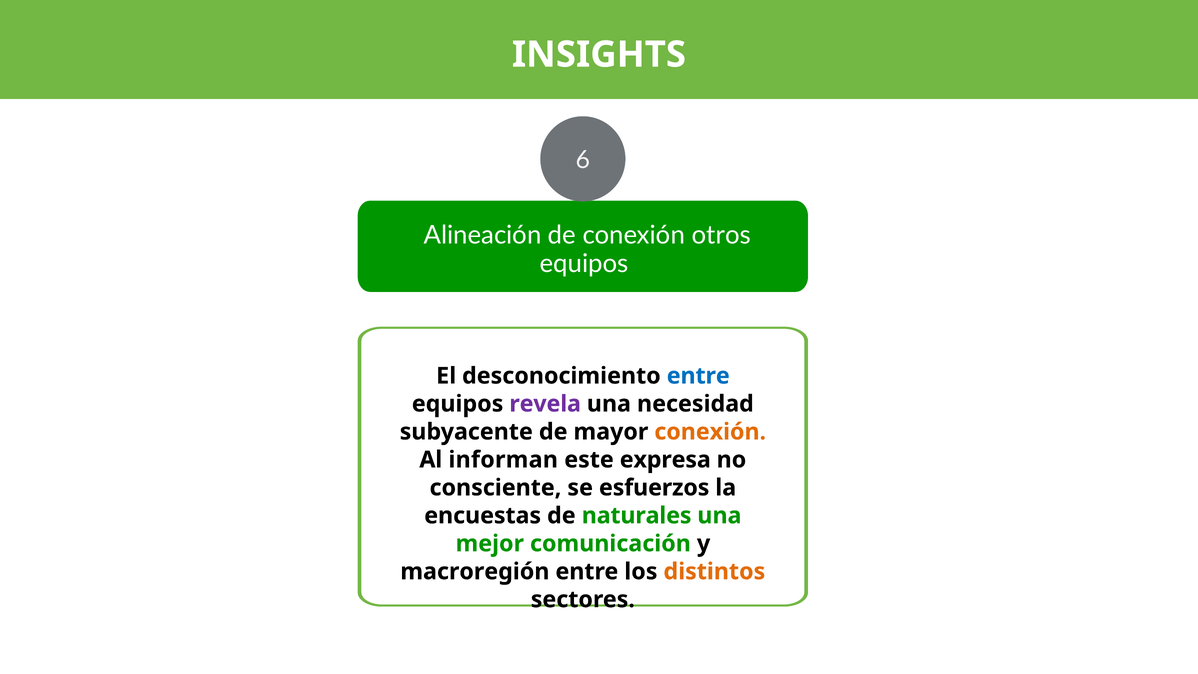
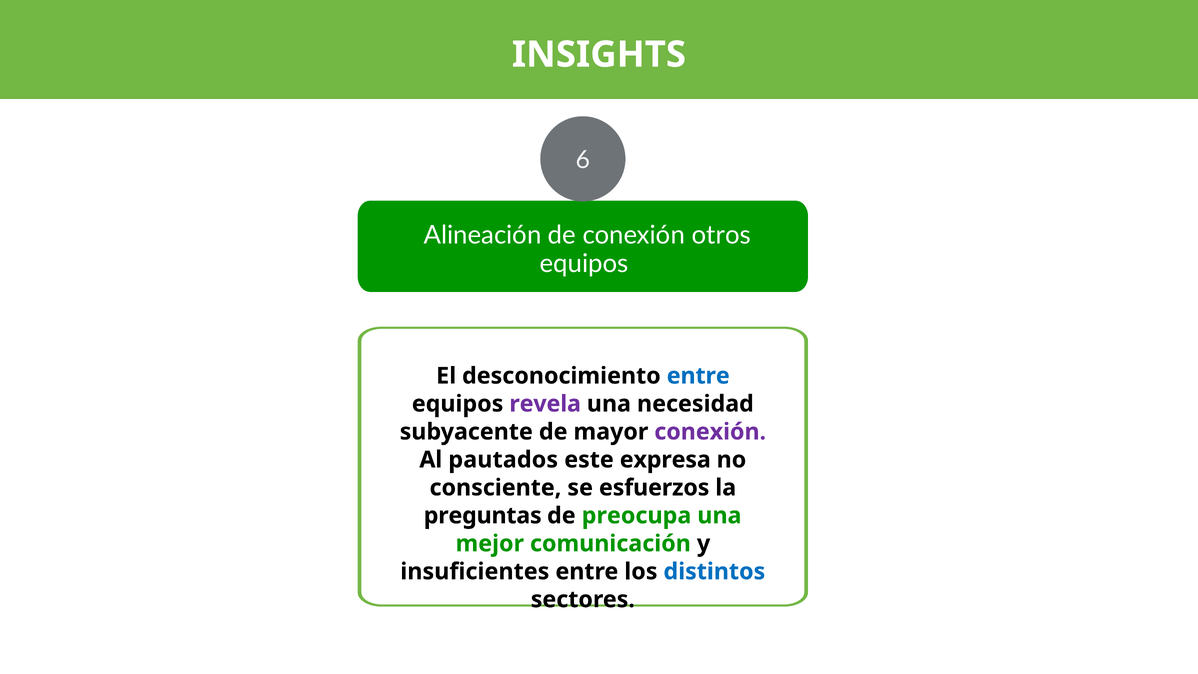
conexión colour: orange -> purple (710, 432)
informan: informan -> pautados (503, 460)
encuestas: encuestas -> preguntas (483, 516)
naturales: naturales -> preocupa (637, 516)
macroregión: macroregión -> insuficientes (475, 571)
distintos colour: orange -> blue (714, 571)
